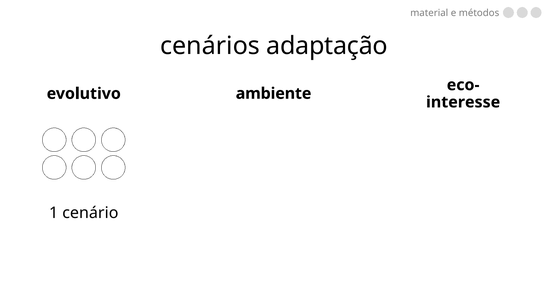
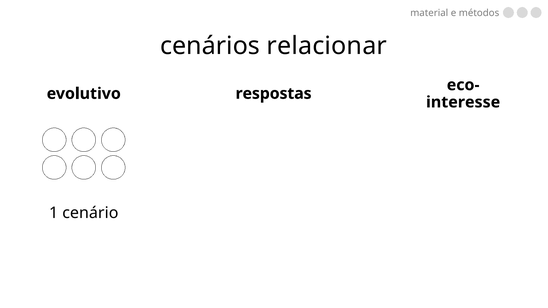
adaptação: adaptação -> relacionar (327, 46)
ambiente: ambiente -> respostas (274, 94)
